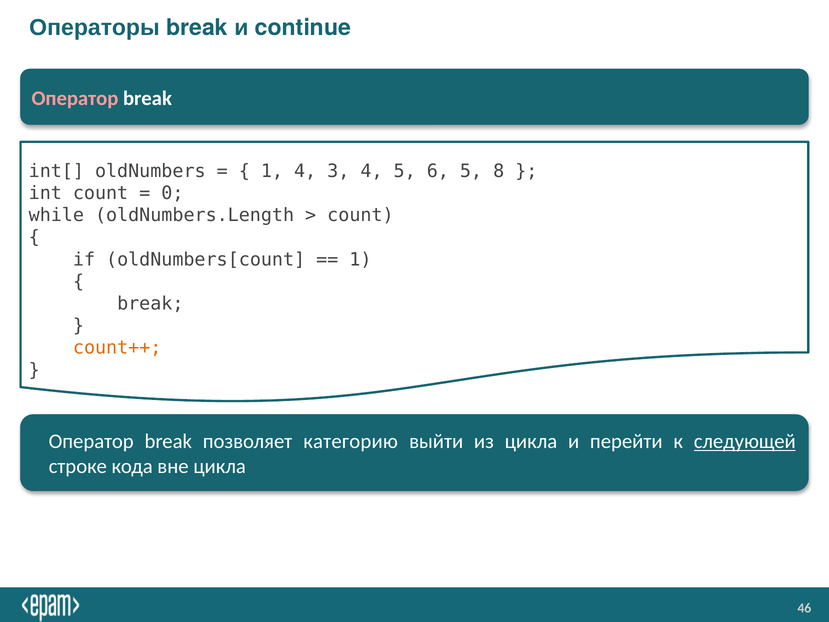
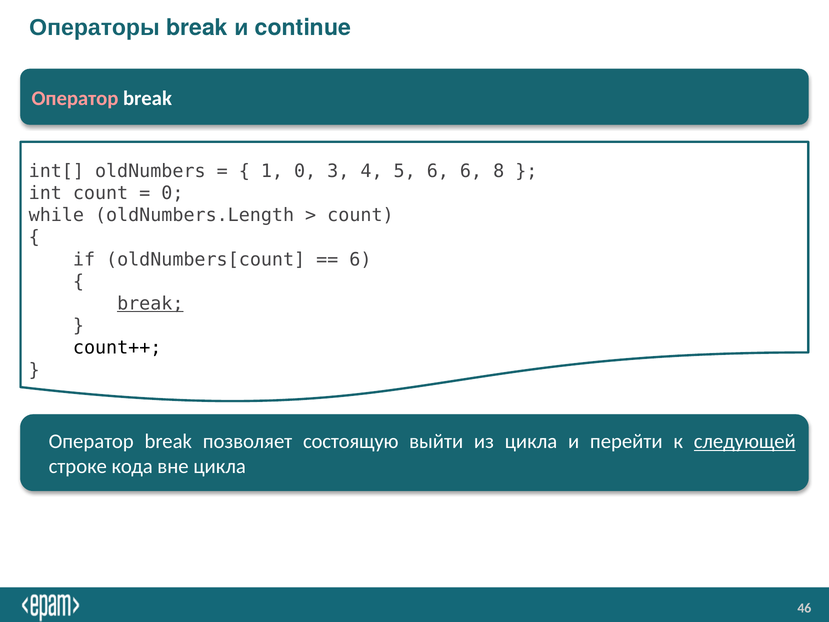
1 4: 4 -> 0 (305, 171)
6 5: 5 -> 6 (471, 171)
1: 1 -> 6 (360, 259)
break underline: none -> present (150, 304)
count++ colour: orange -> black (117, 348)
категорию: категорию -> состоящую (351, 441)
